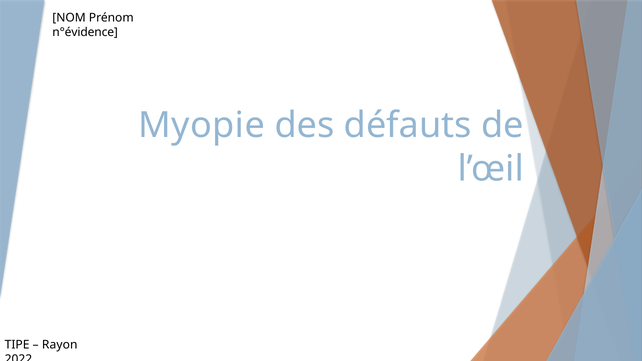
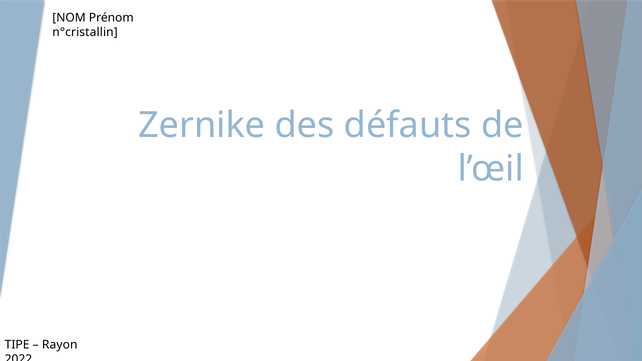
n°évidence: n°évidence -> n°cristallin (85, 32)
Myopie: Myopie -> Zernike (202, 126)
